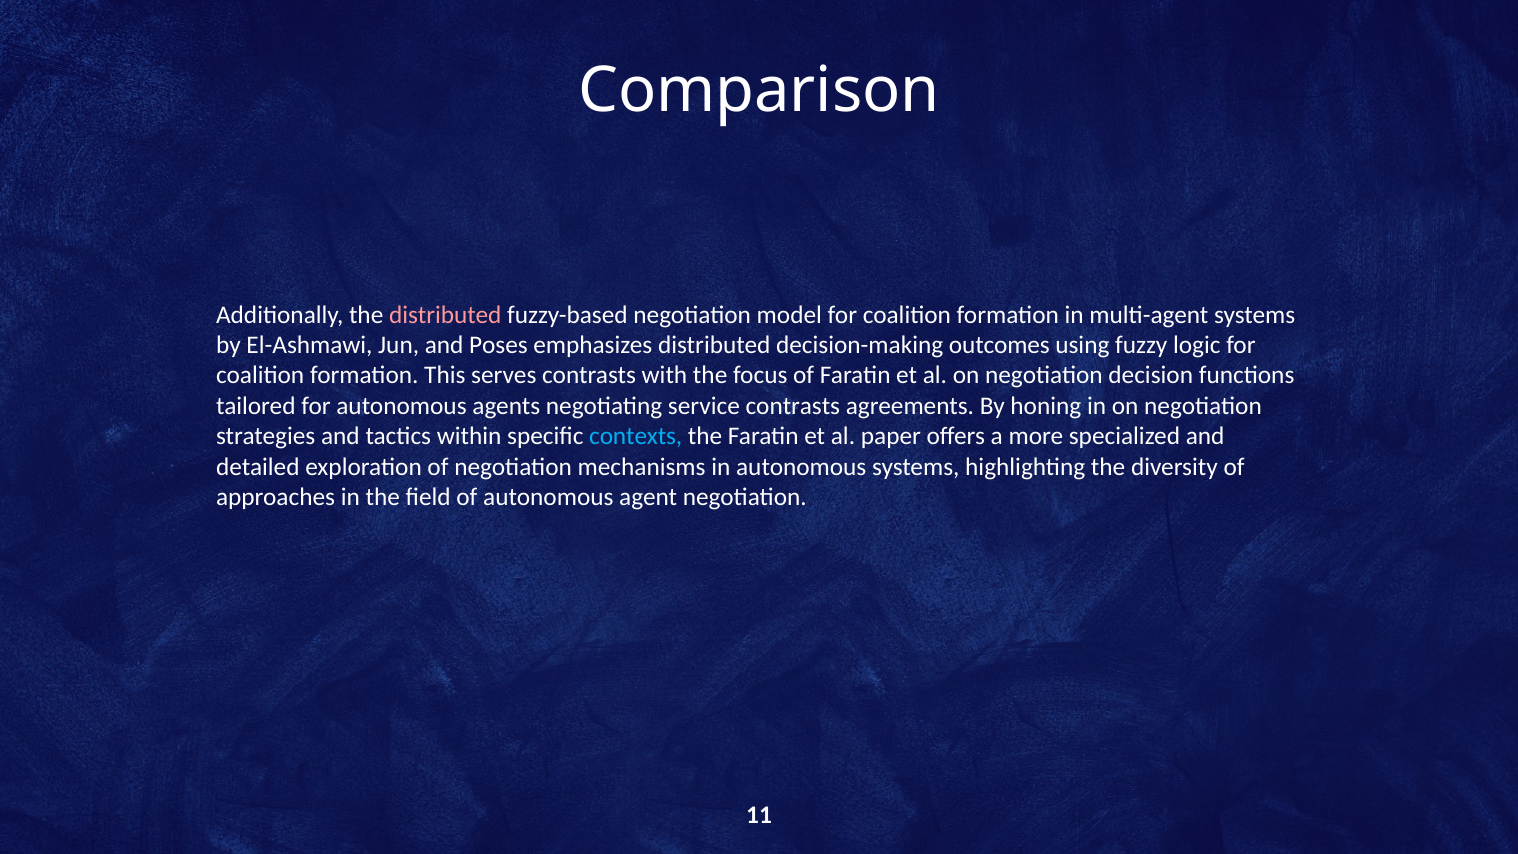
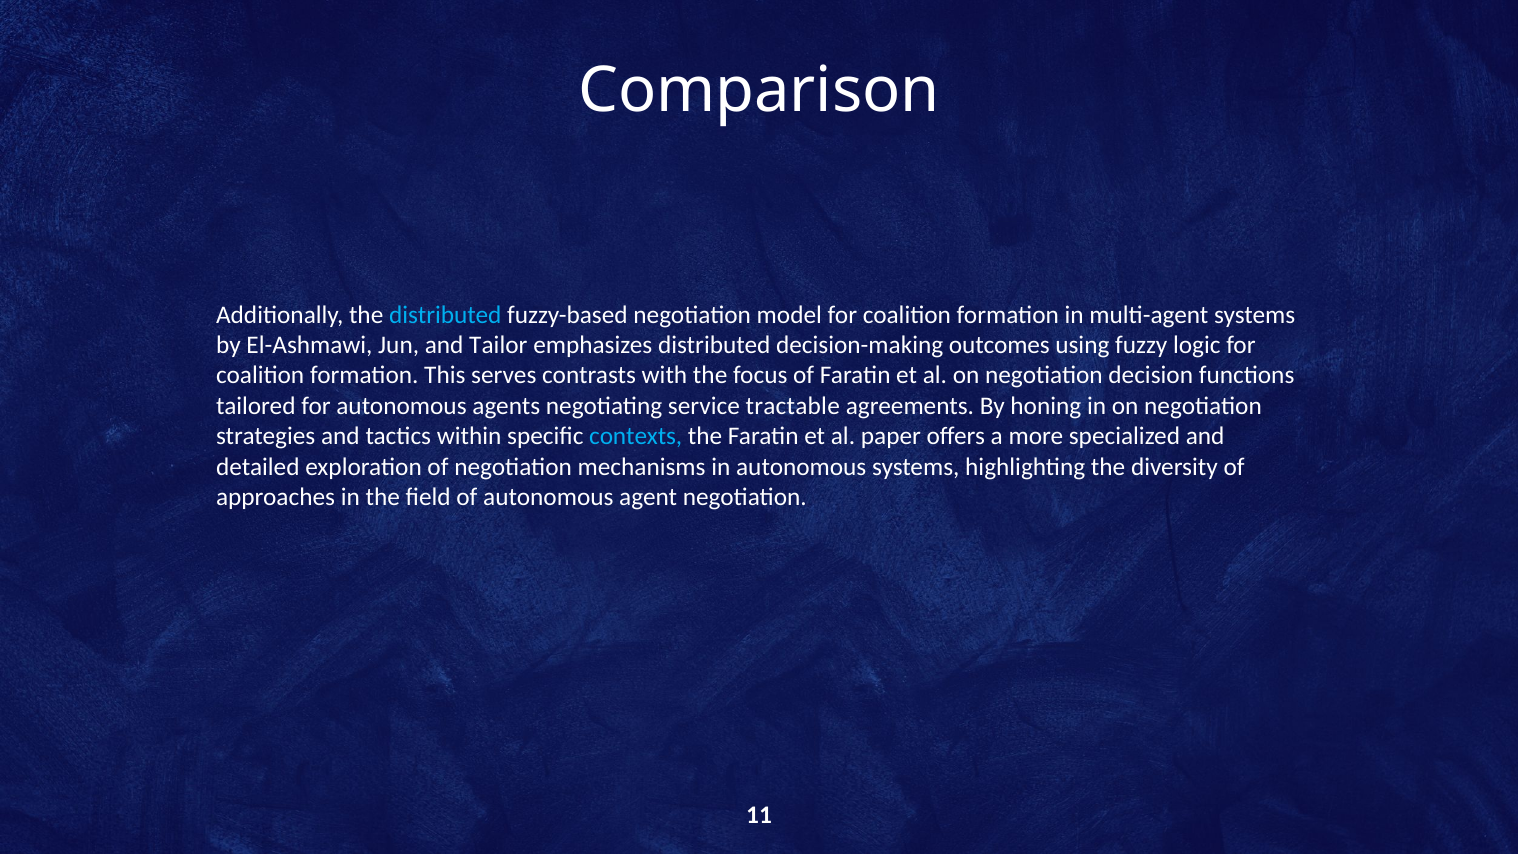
distributed colour: pink -> light blue (445, 315)
Poses: Poses -> Tailor (498, 345)
service contrasts: contrasts -> tractable (793, 406)
